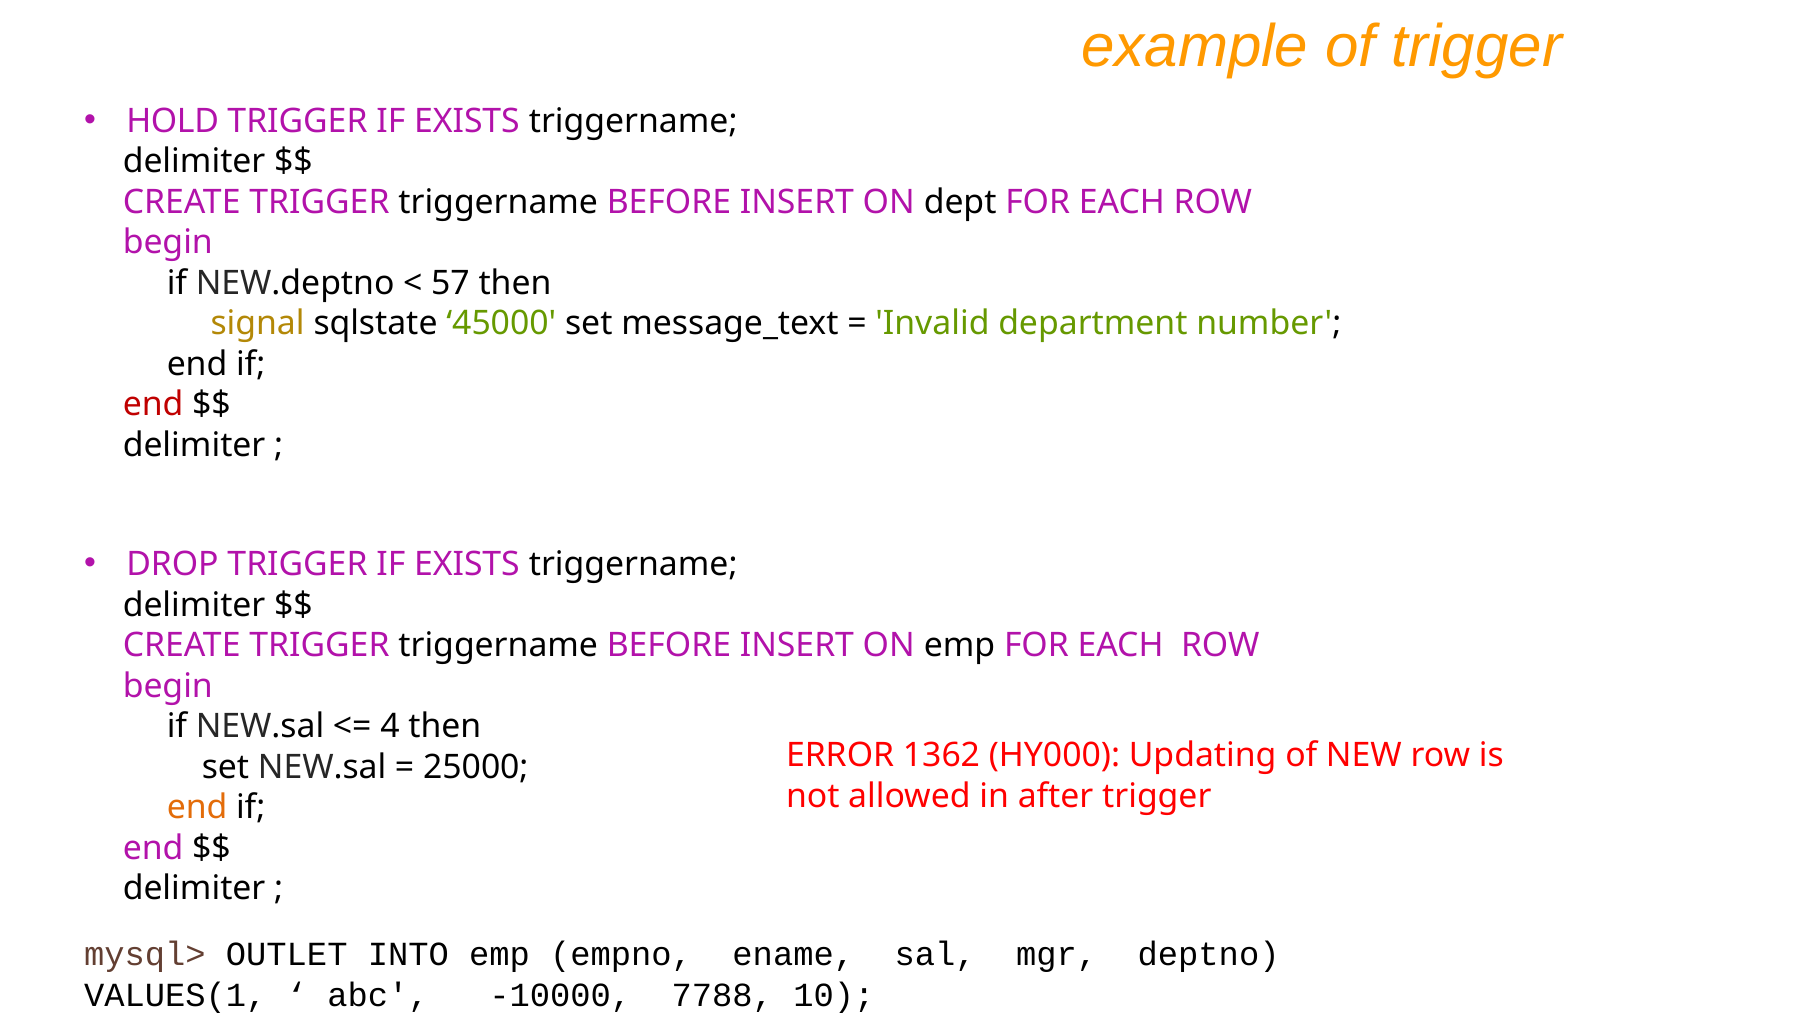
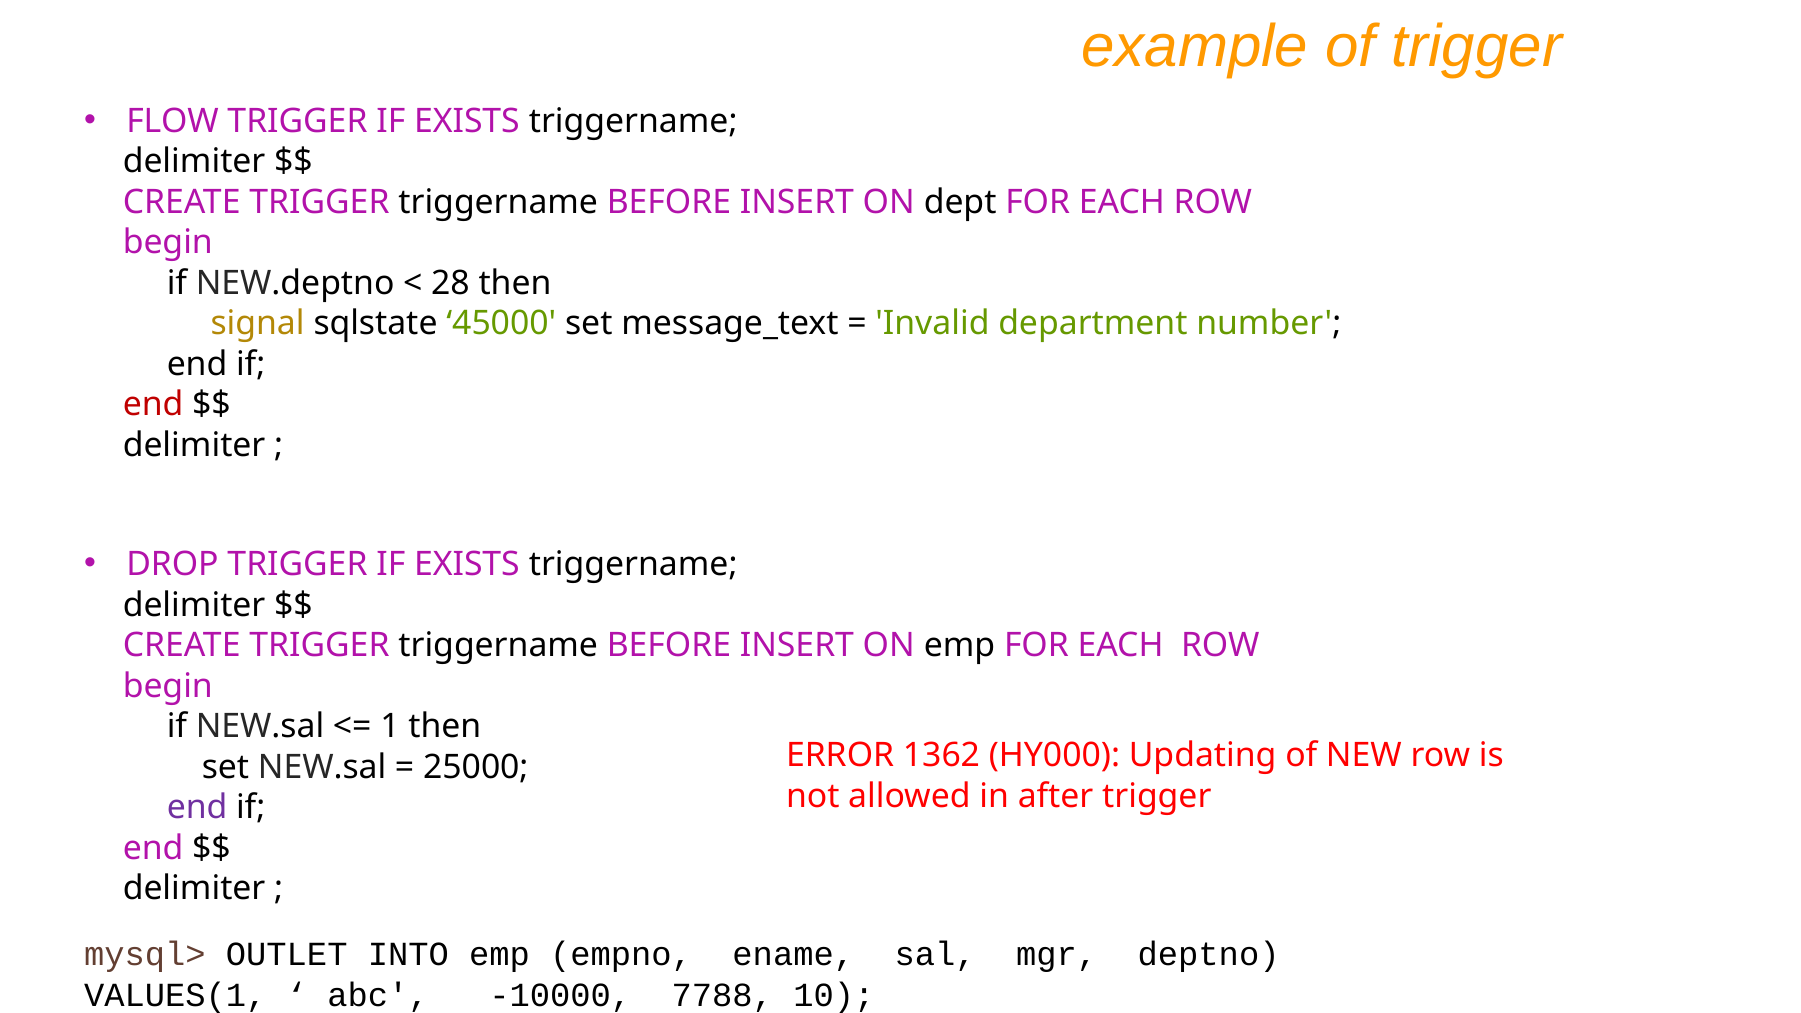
HOLD: HOLD -> FLOW (173, 121)
57: 57 -> 28 (450, 283)
4: 4 -> 1 (390, 727)
end colour: orange -> purple (197, 808)
